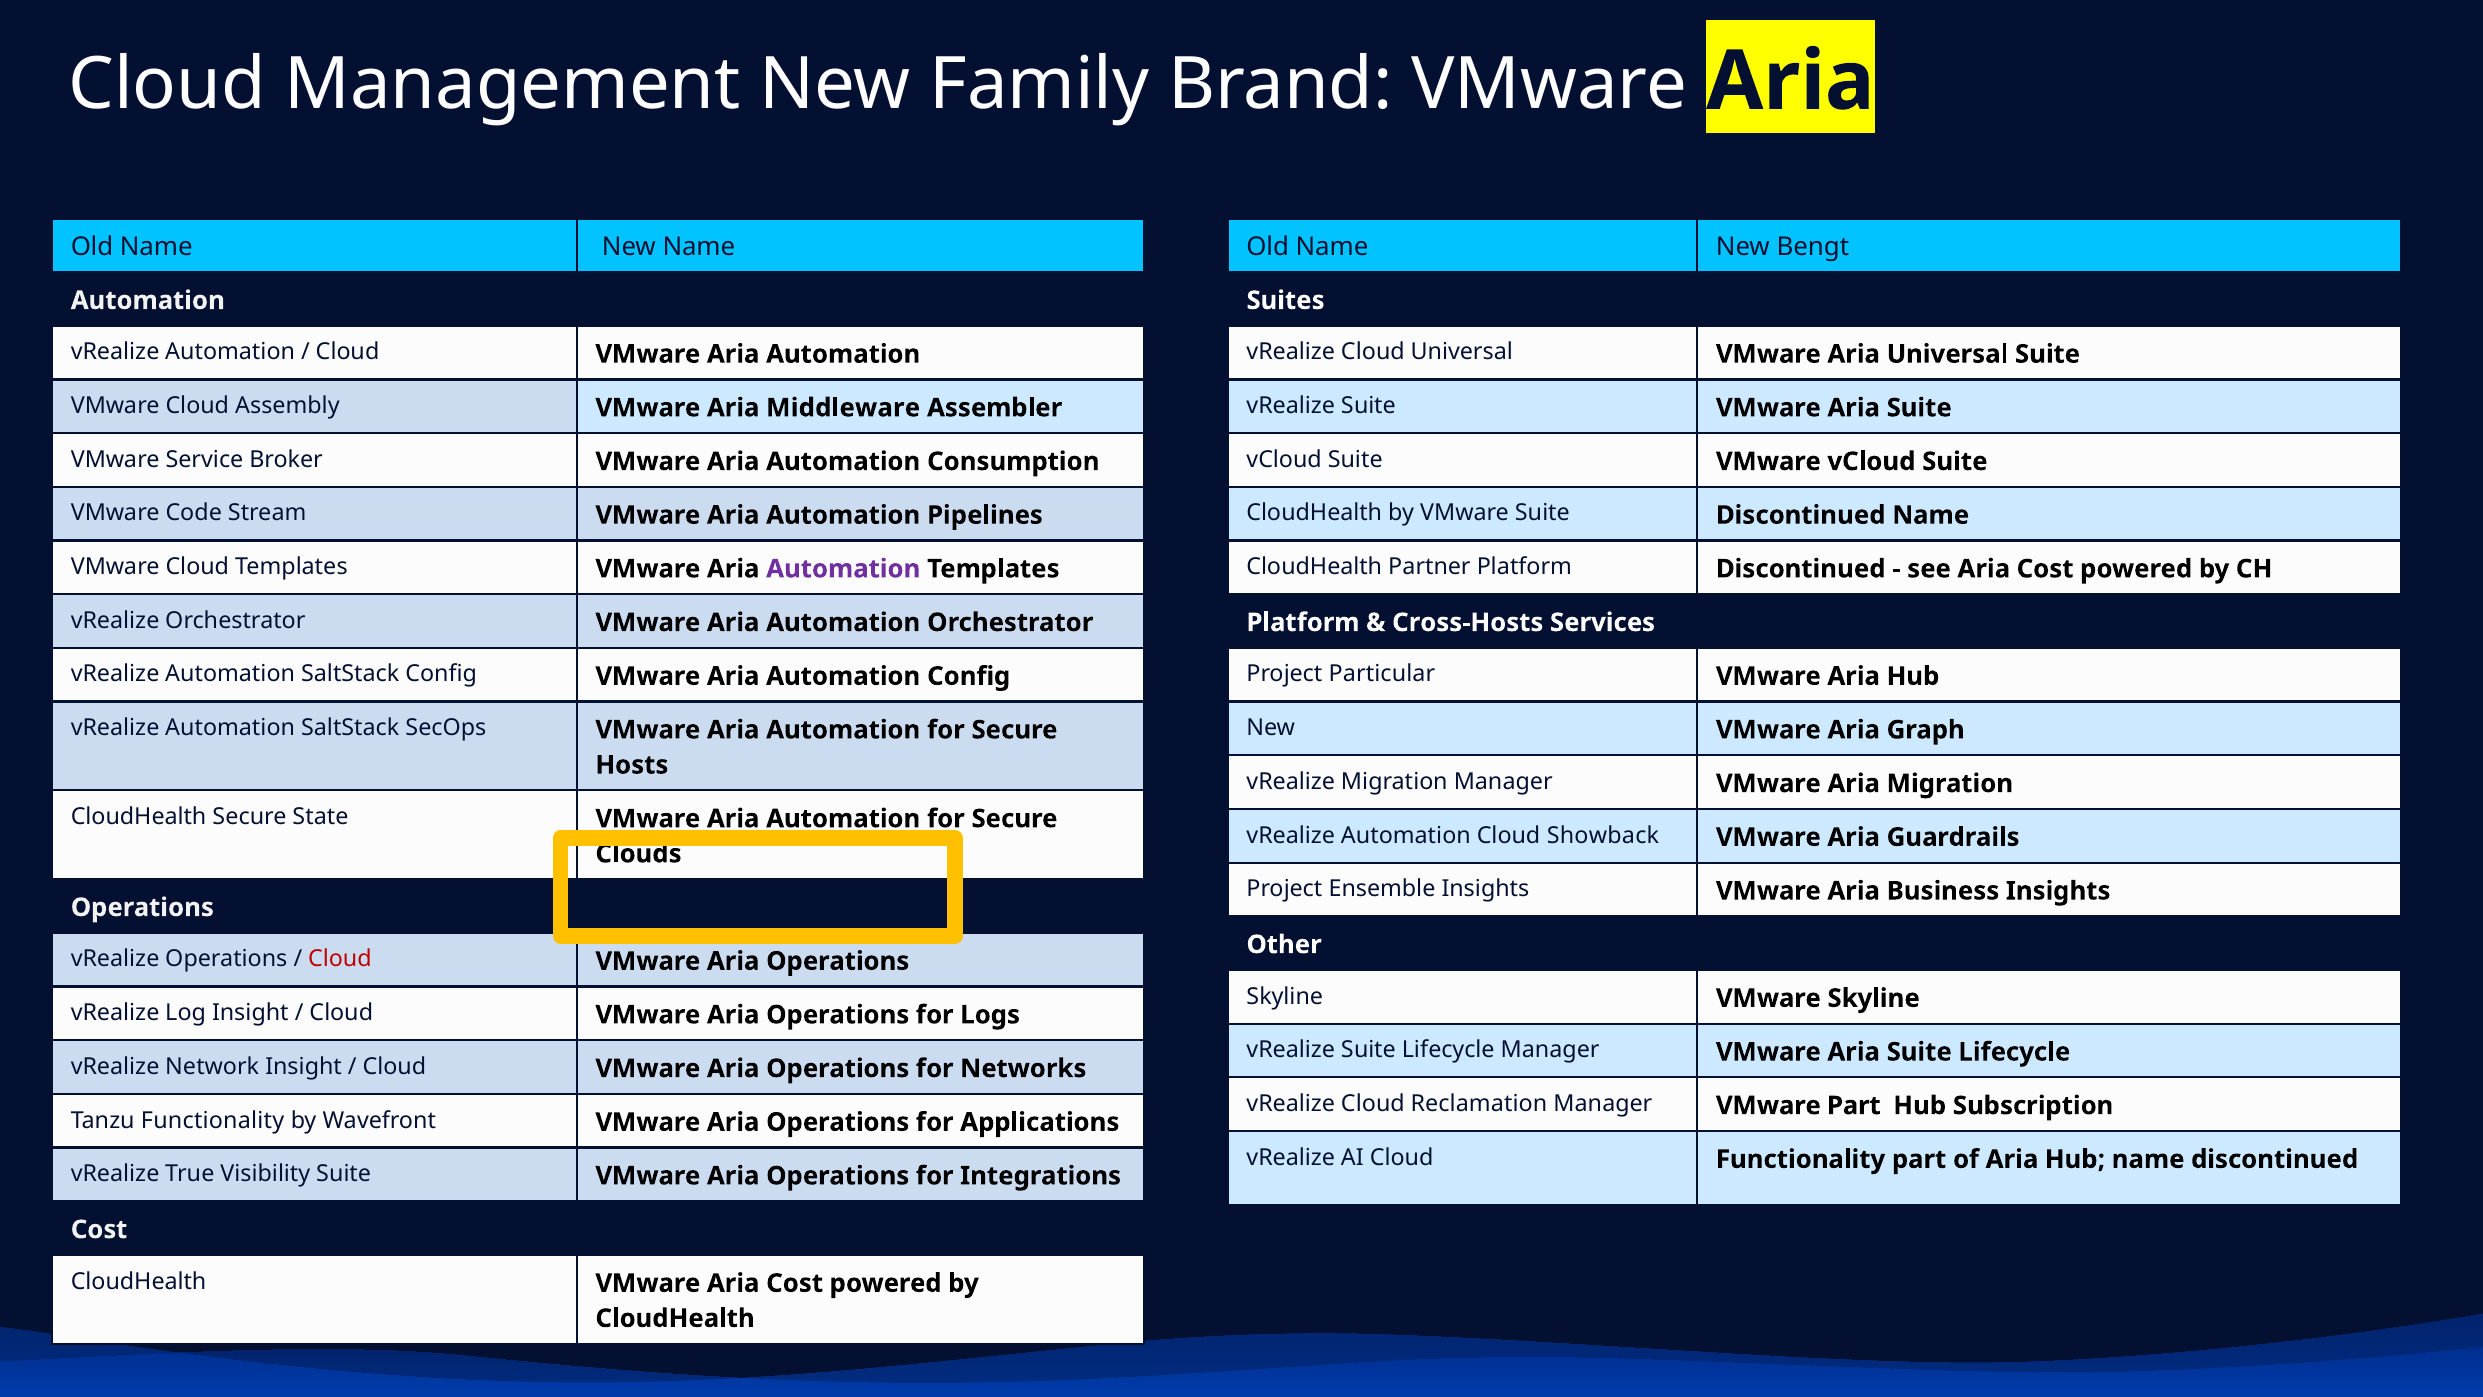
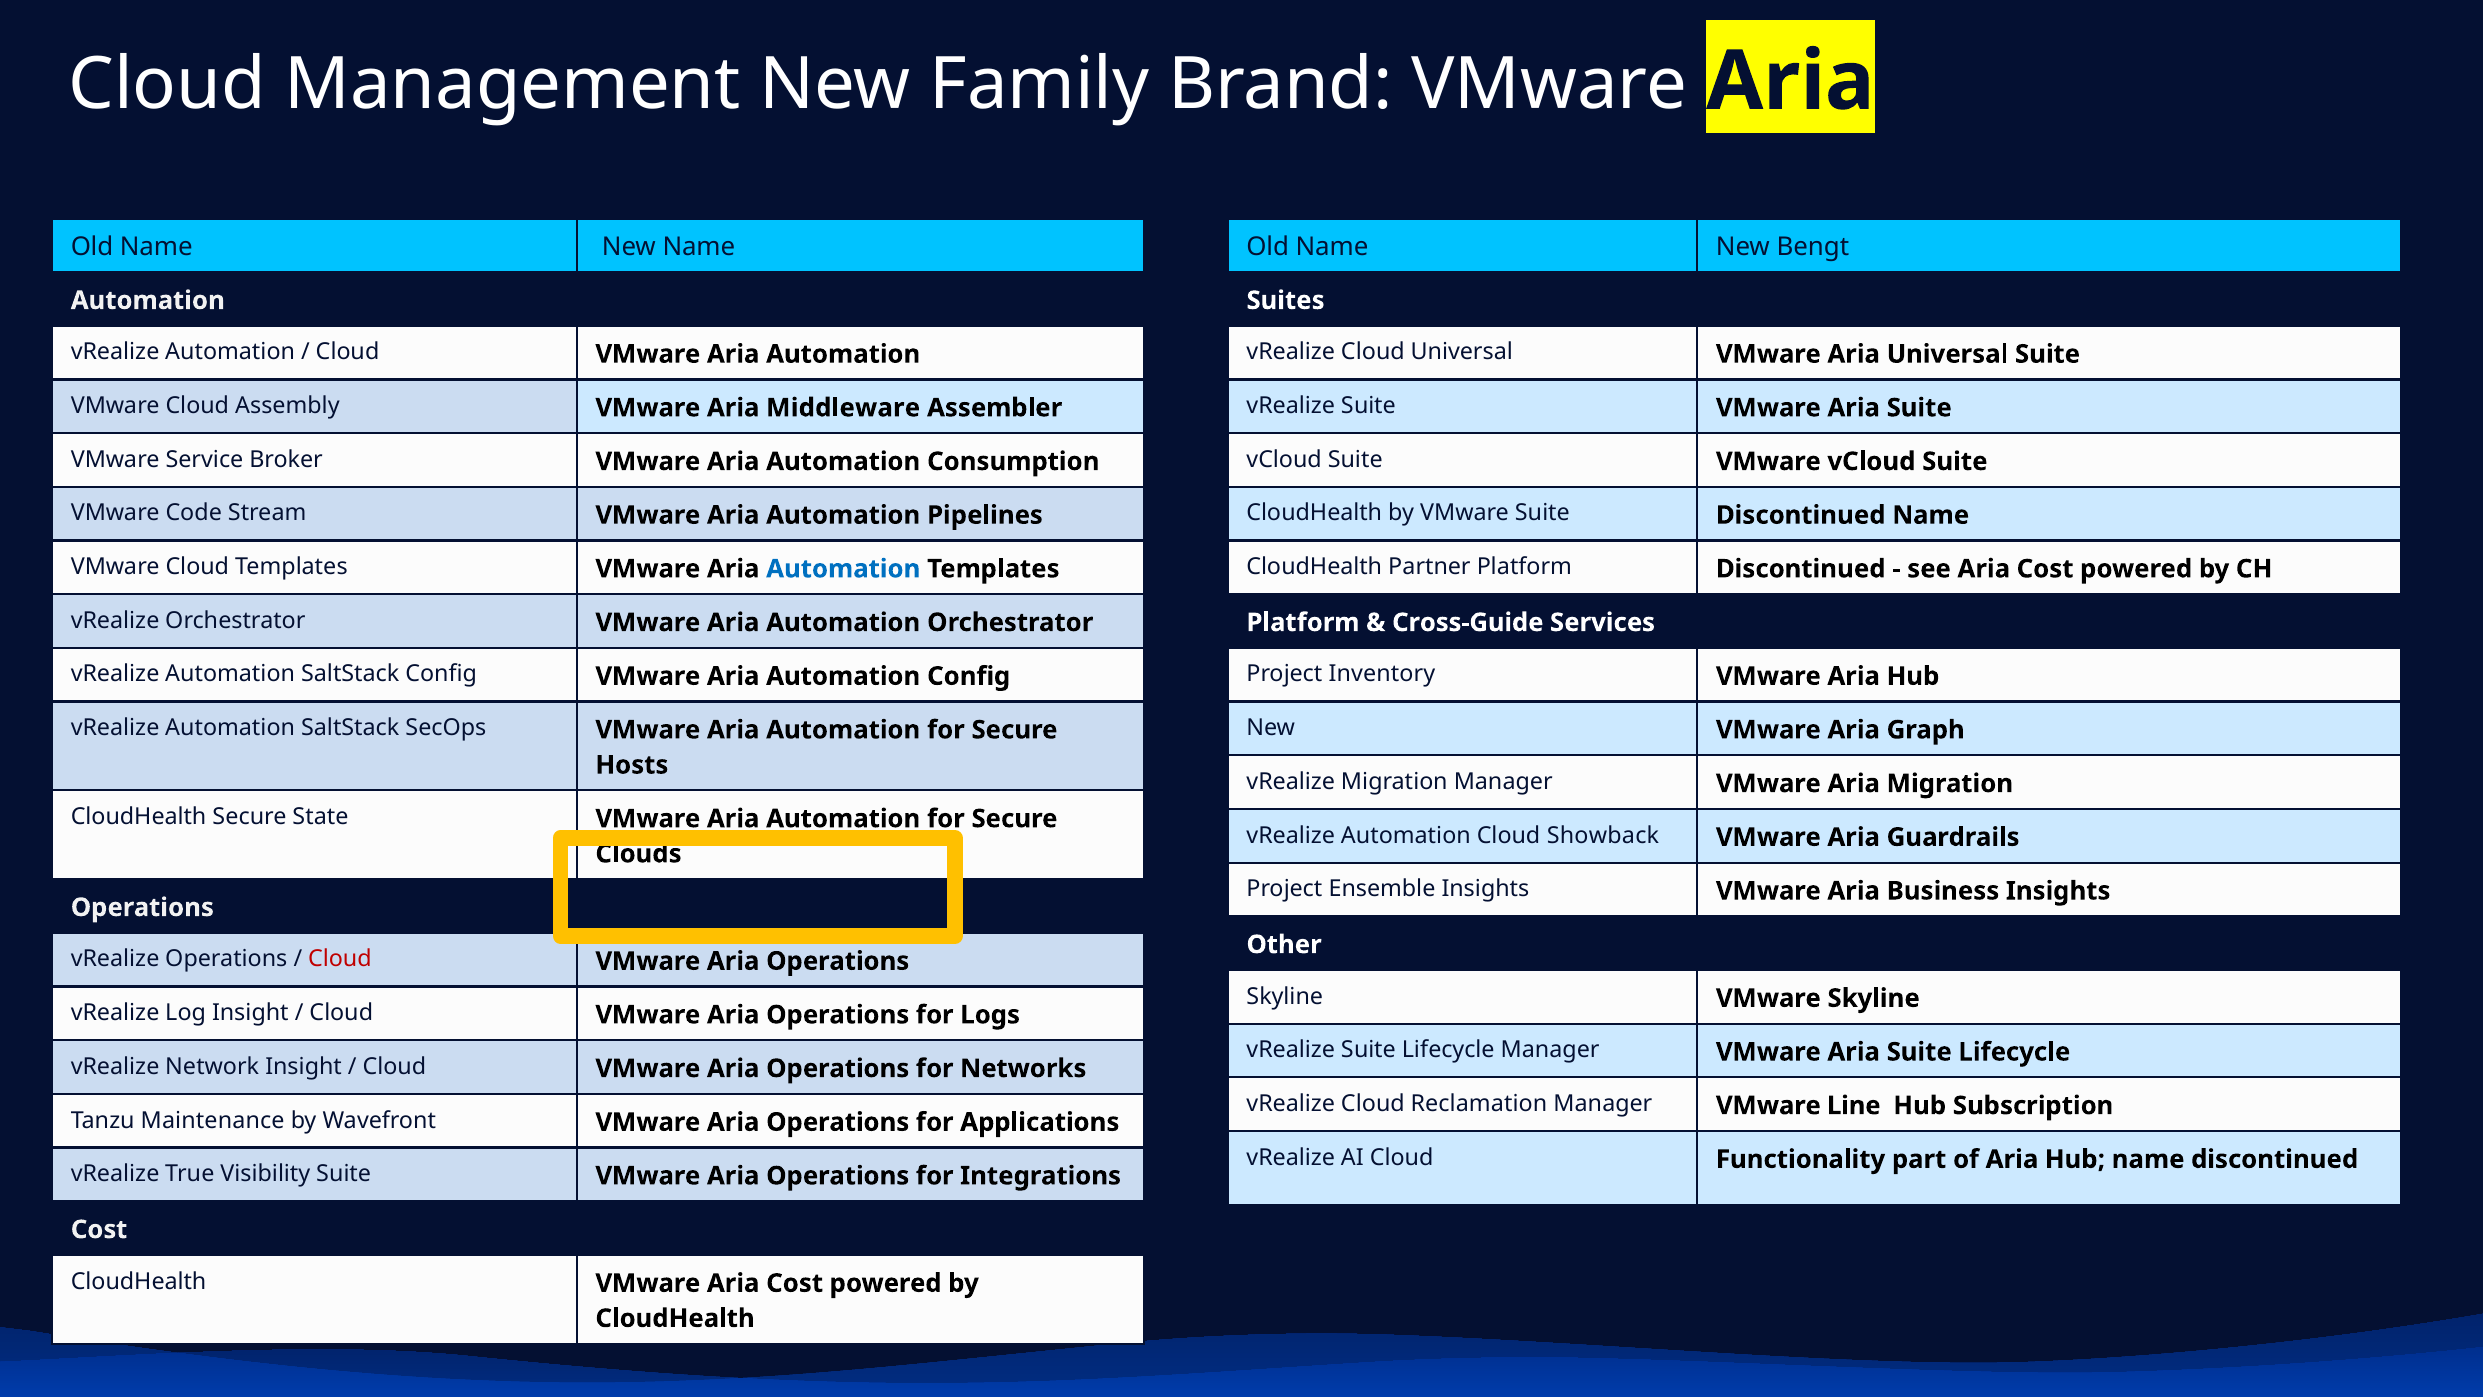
Automation colour: purple -> blue (843, 569)
Cross-Hosts: Cross-Hosts -> Cross-Guide (1468, 623)
Particular: Particular -> Inventory (1382, 674)
VMware Part: Part -> Line (1854, 1106)
Tanzu Functionality: Functionality -> Maintenance (213, 1120)
